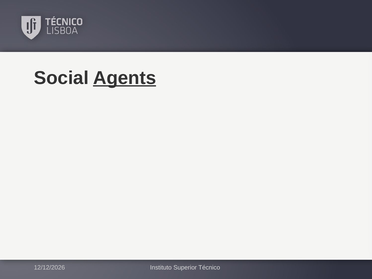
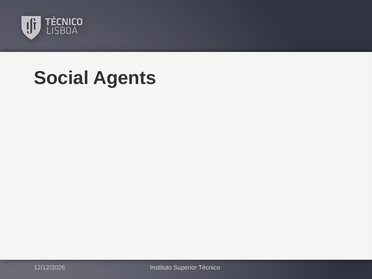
Agents underline: present -> none (125, 78)
